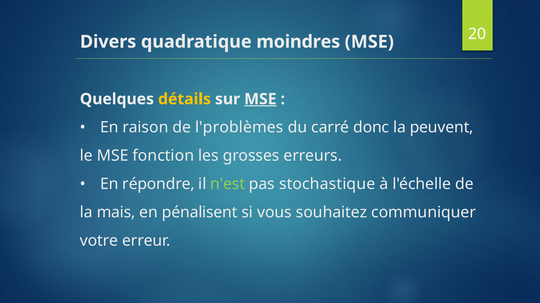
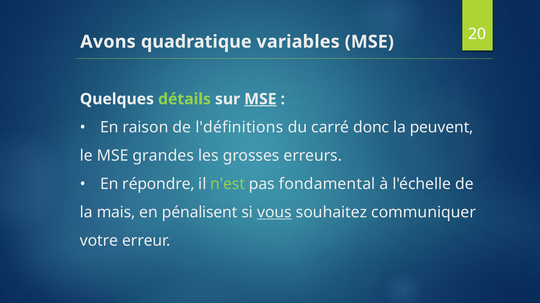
Divers: Divers -> Avons (108, 42)
moindres: moindres -> variables (298, 42)
détails colour: yellow -> light green (184, 99)
l'problèmes: l'problèmes -> l'définitions (239, 128)
fonction: fonction -> grandes (163, 156)
stochastique: stochastique -> fondamental (327, 184)
vous underline: none -> present (274, 213)
